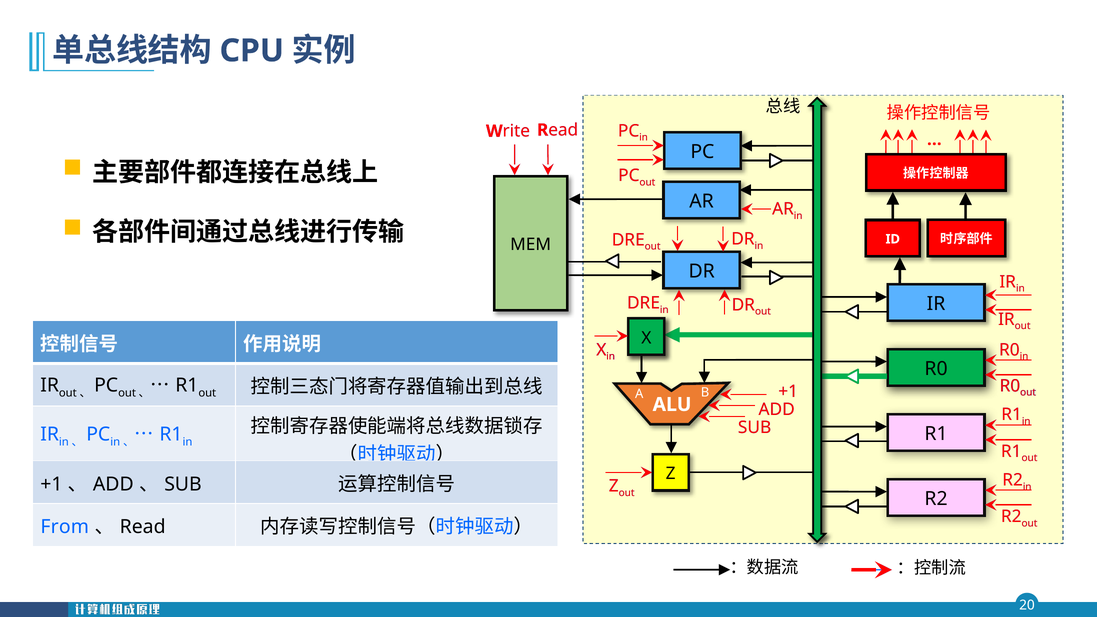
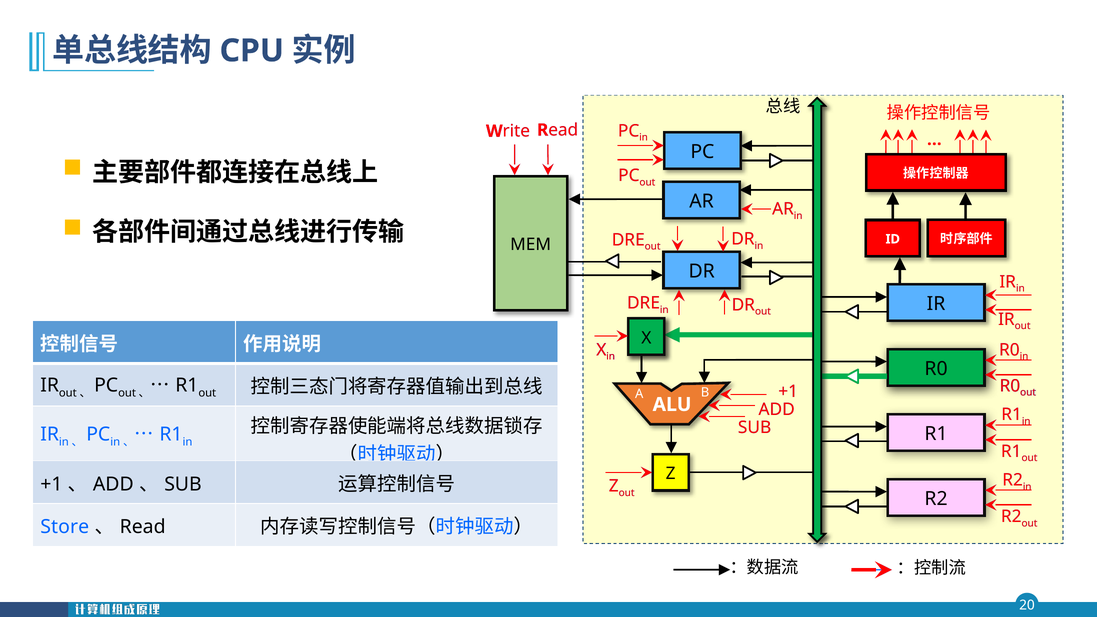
From: From -> Store (65, 527)
